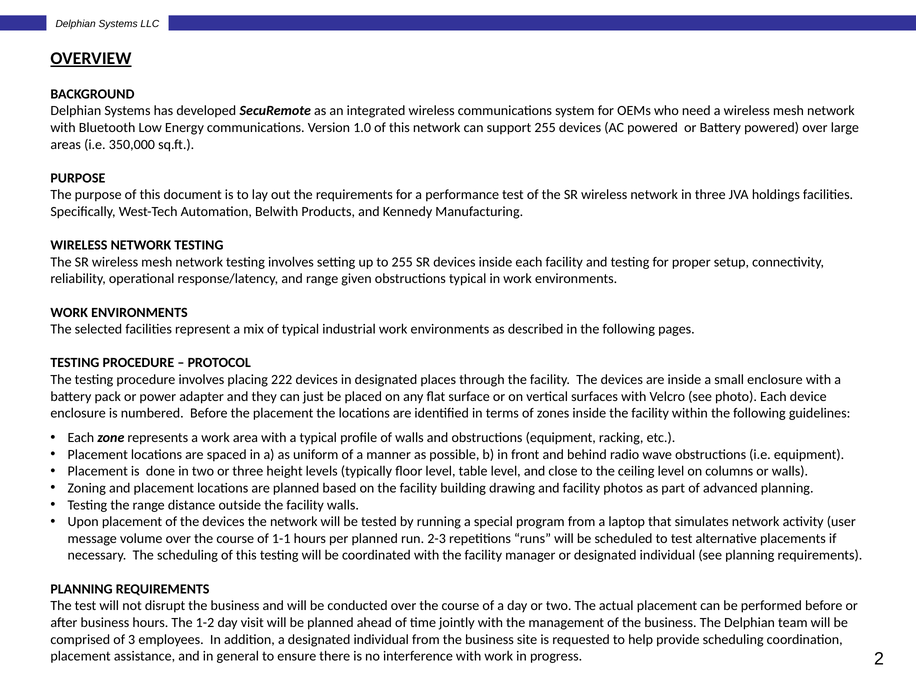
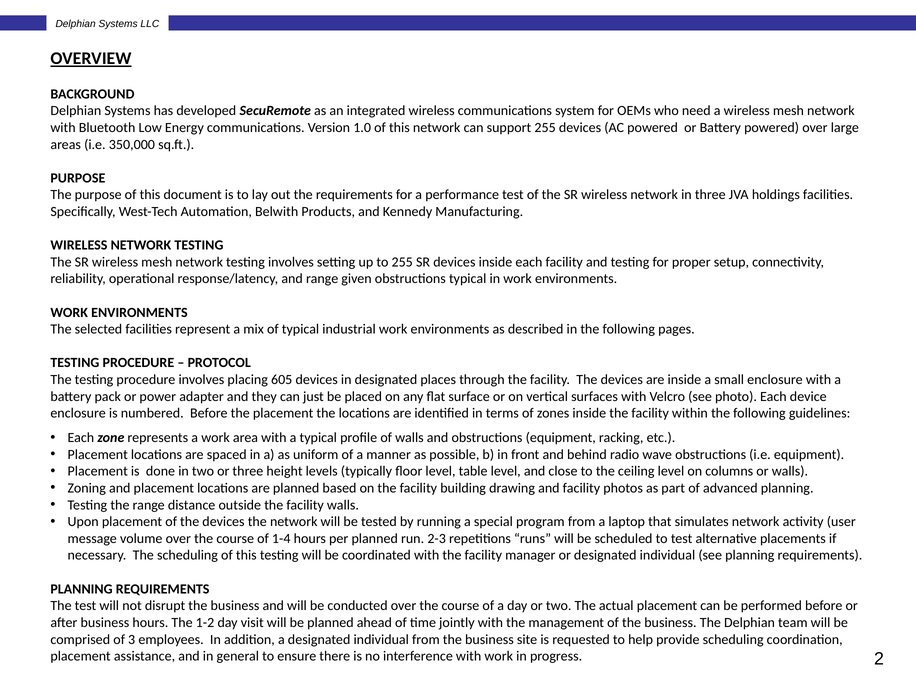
222: 222 -> 605 (282, 380)
1-1: 1-1 -> 1-4 (281, 539)
